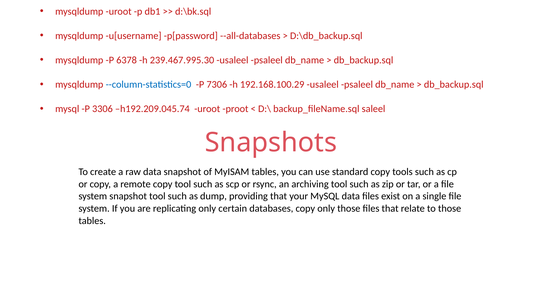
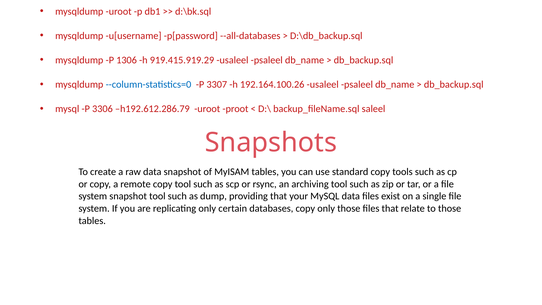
6378: 6378 -> 1306 (127, 60)
239.467.995.30: 239.467.995.30 -> 919.415.919.29 (182, 60)
7306: 7306 -> 3307 (217, 85)
192.168.100.29: 192.168.100.29 -> 192.164.100.26 (272, 85)
h192.209.045.74: h192.209.045.74 -> h192.612.286.79 (152, 109)
